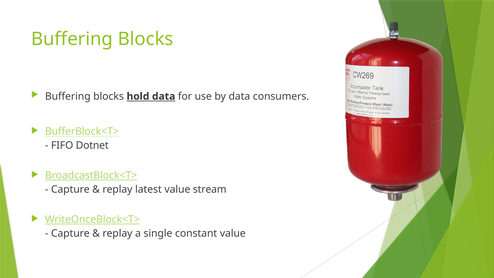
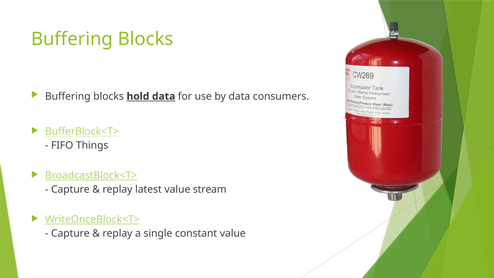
Dotnet: Dotnet -> Things (92, 145)
